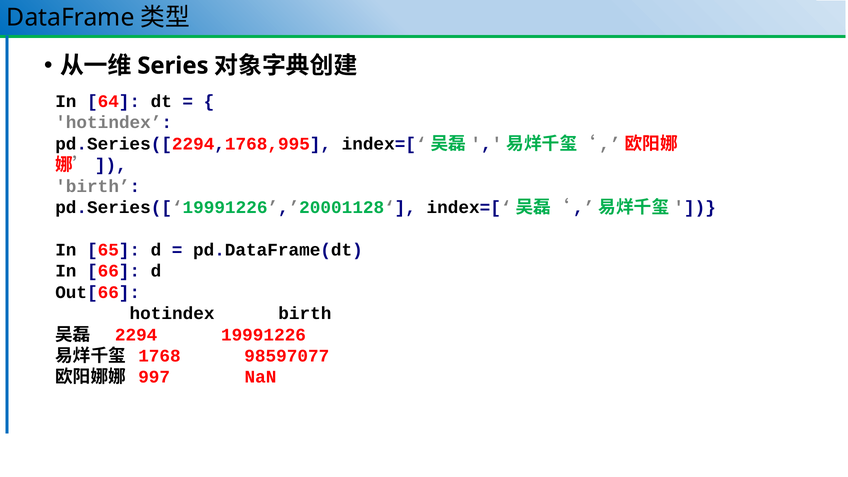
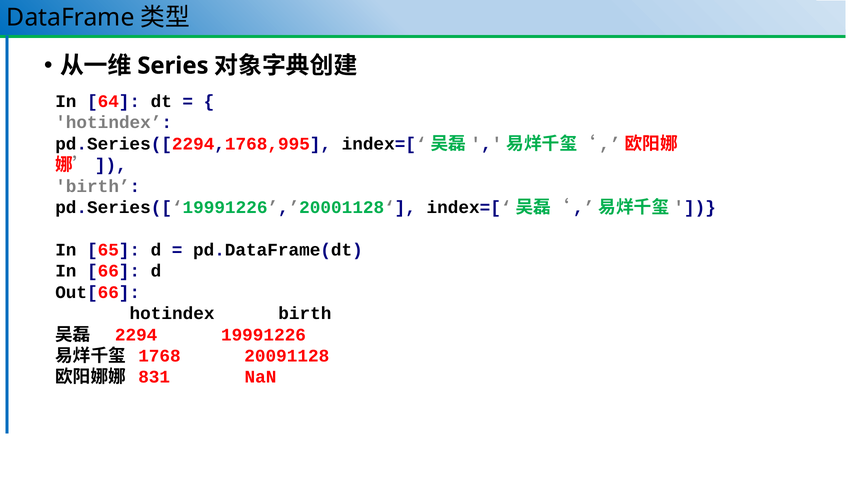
98597077: 98597077 -> 20091128 (287, 356)
997: 997 -> 831 (154, 377)
